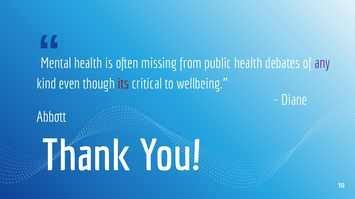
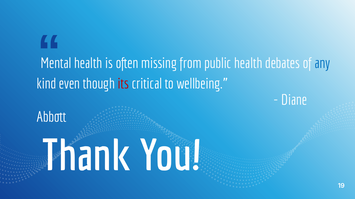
any colour: purple -> blue (322, 63)
